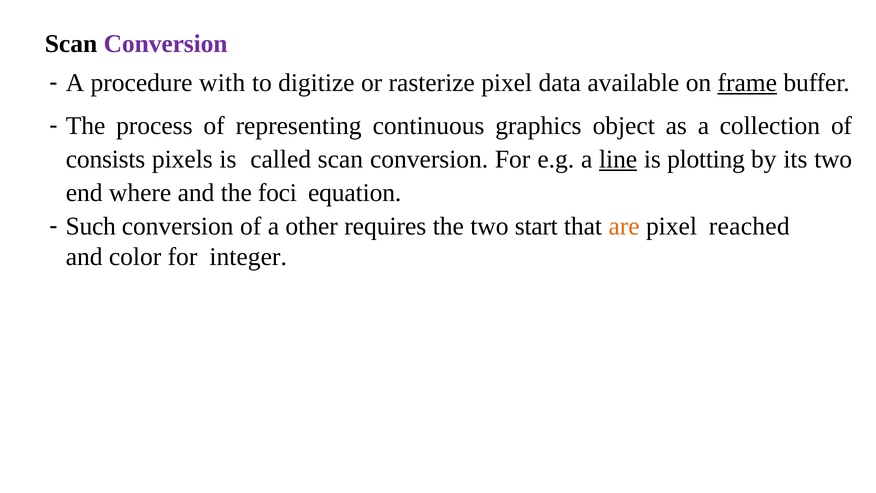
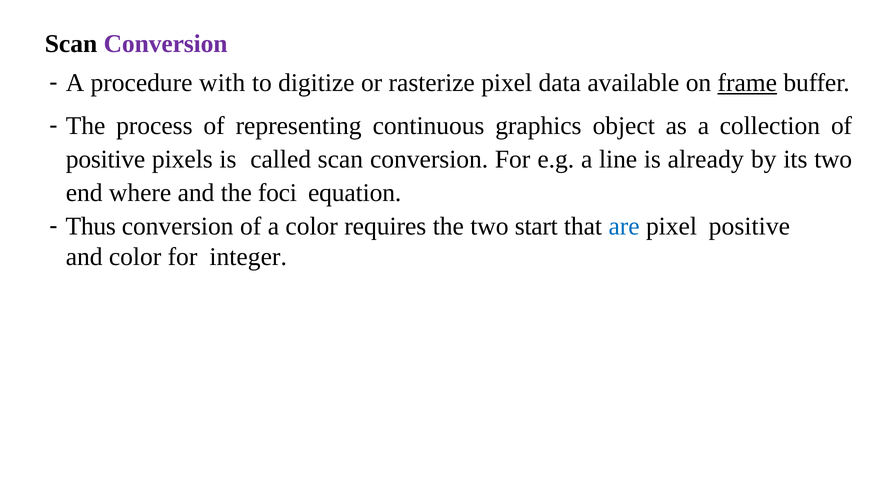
consists: consists -> positive (106, 159)
line underline: present -> none (618, 159)
plotting: plotting -> already (706, 159)
Such: Such -> Thus (91, 226)
a other: other -> color (312, 226)
are colour: orange -> blue (624, 226)
pixel reached: reached -> positive (749, 226)
